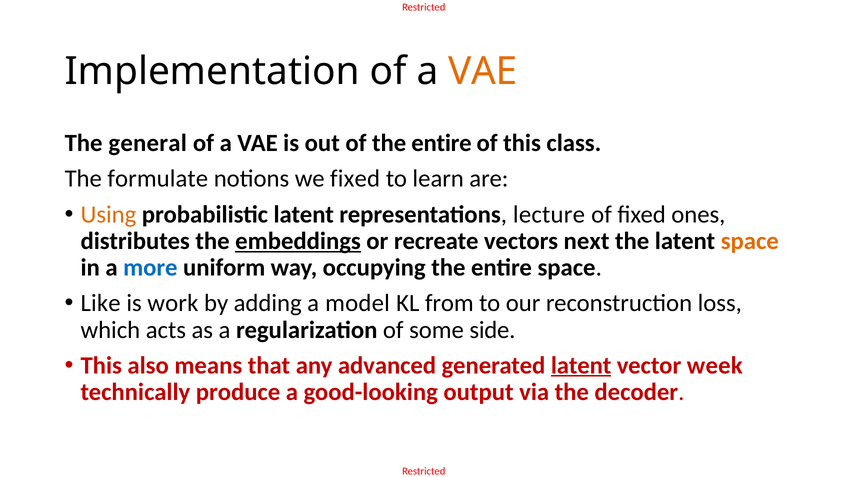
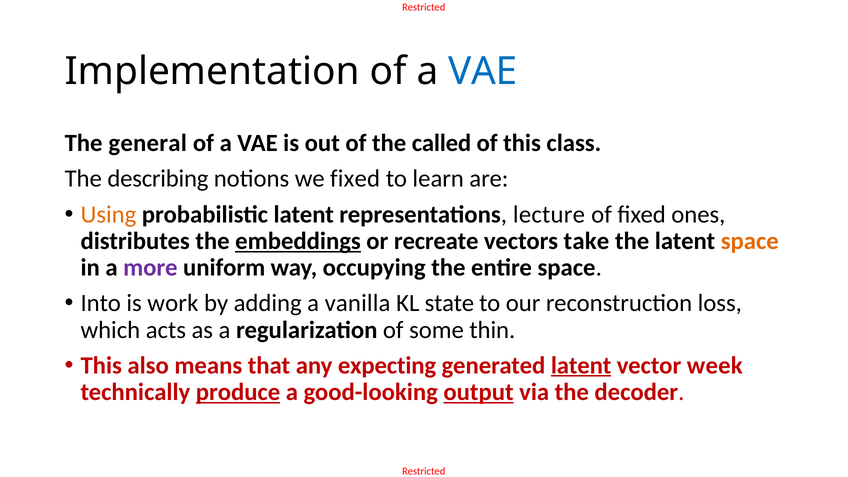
VAE colour: orange -> blue (483, 71)
of the entire: entire -> called (442, 143)
formulate: formulate -> describing (158, 179)
next: next -> take (586, 241)
more colour: blue -> purple (150, 268)
Like: Like -> Into (101, 303)
model: model -> vanilla (358, 303)
from: from -> state (449, 303)
side: side -> thin (492, 330)
advanced: advanced -> expecting (387, 365)
produce underline: none -> present (238, 392)
output underline: none -> present (479, 392)
